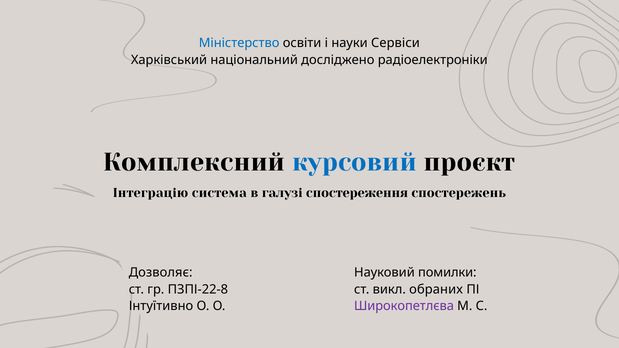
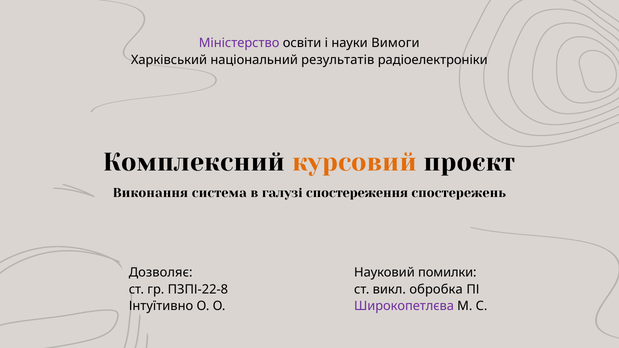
Міністерство colour: blue -> purple (239, 43)
Сервіси: Сервіси -> Вимоги (395, 43)
досліджено: досліджено -> результатів (338, 60)
курсовий colour: blue -> orange (354, 162)
Інтеграцію: Інтеграцію -> Виконання (151, 193)
обраних: обраних -> обробка (436, 289)
